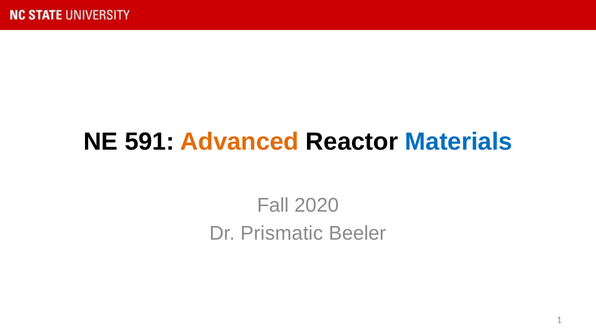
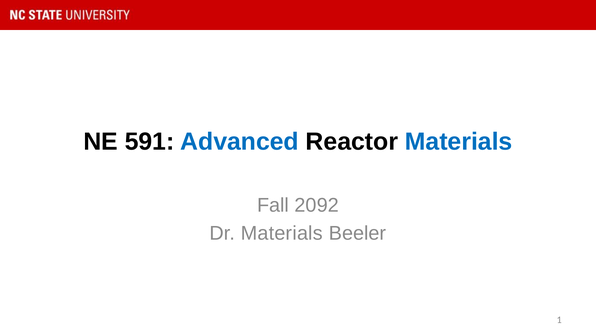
Advanced colour: orange -> blue (240, 142)
2020: 2020 -> 2092 (317, 206)
Dr Prismatic: Prismatic -> Materials (282, 233)
